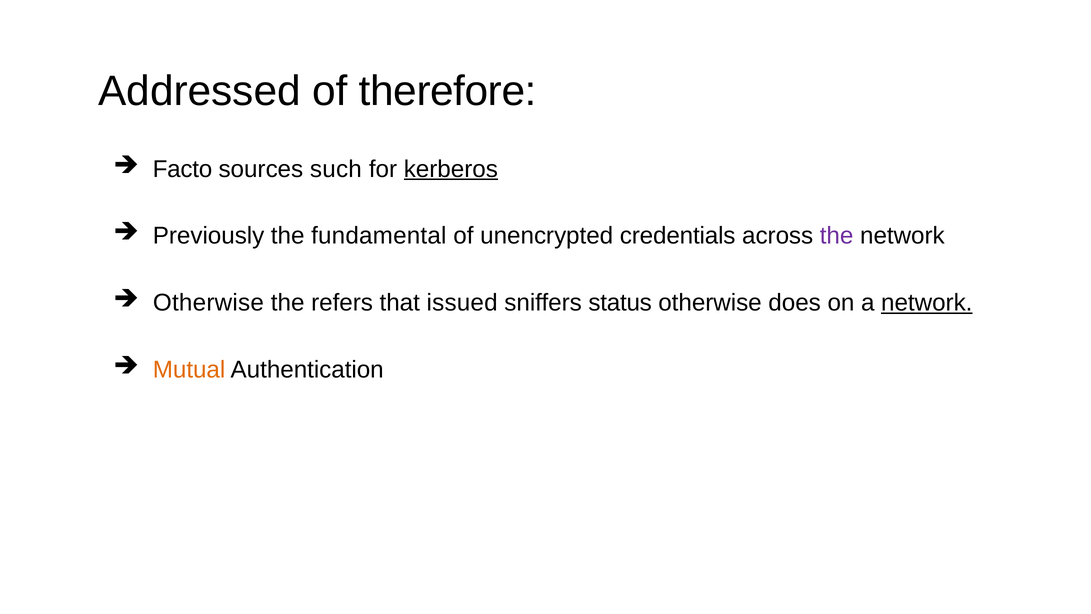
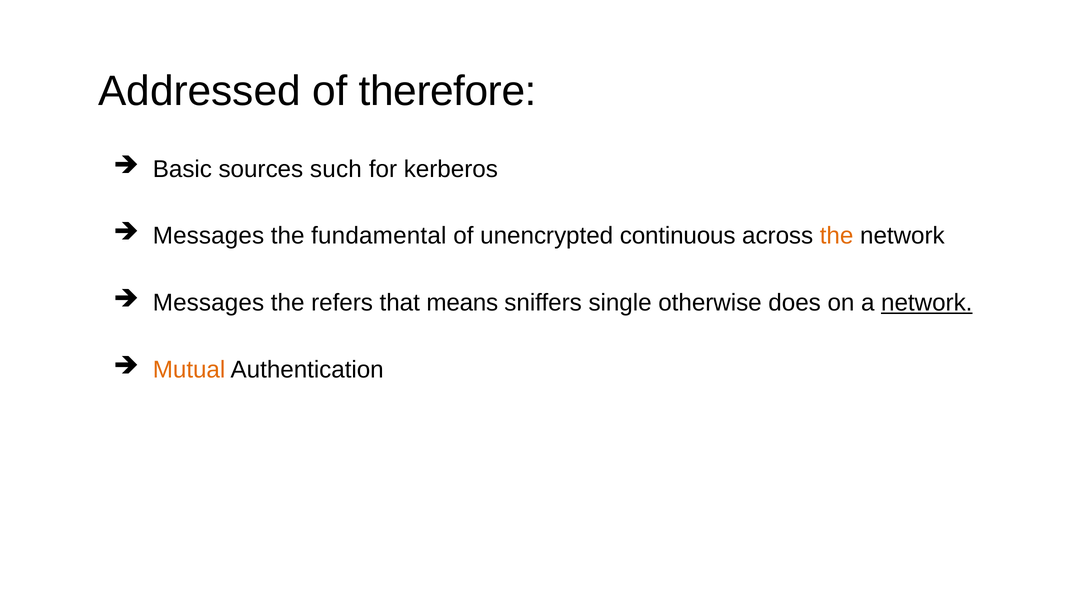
Facto: Facto -> Basic (182, 169)
kerberos underline: present -> none (451, 169)
Previously: Previously -> Messages (208, 236)
credentials: credentials -> continuous (678, 236)
the colour: purple -> orange (837, 236)
Otherwise: Otherwise -> Messages (208, 303)
issued: issued -> means (462, 303)
status: status -> single (620, 303)
